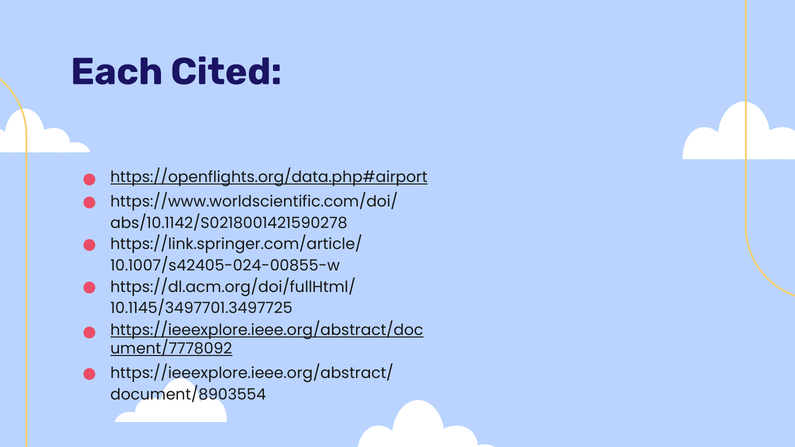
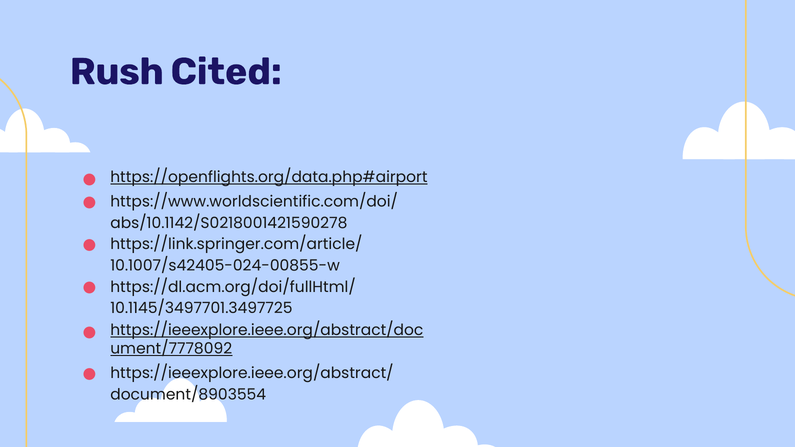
Each: Each -> Rush (117, 72)
